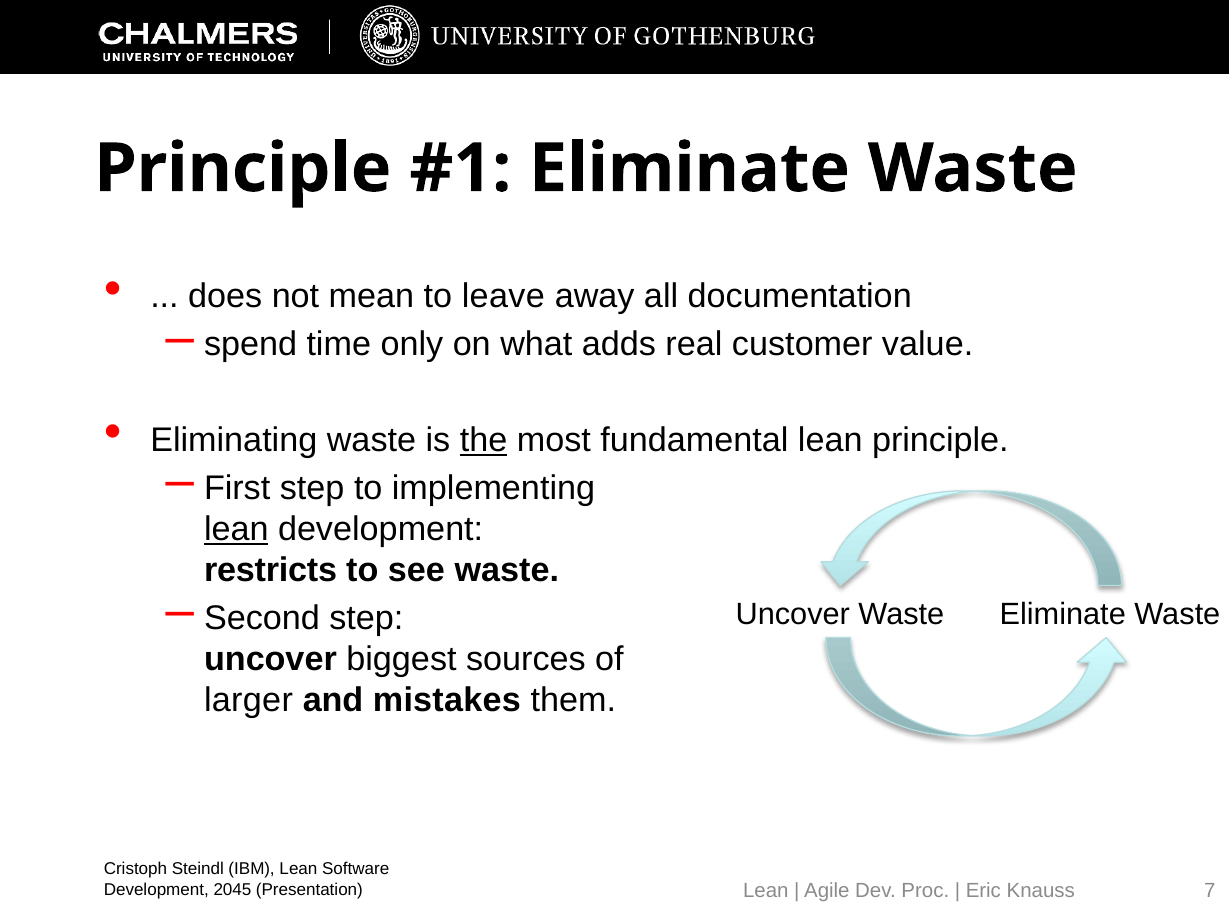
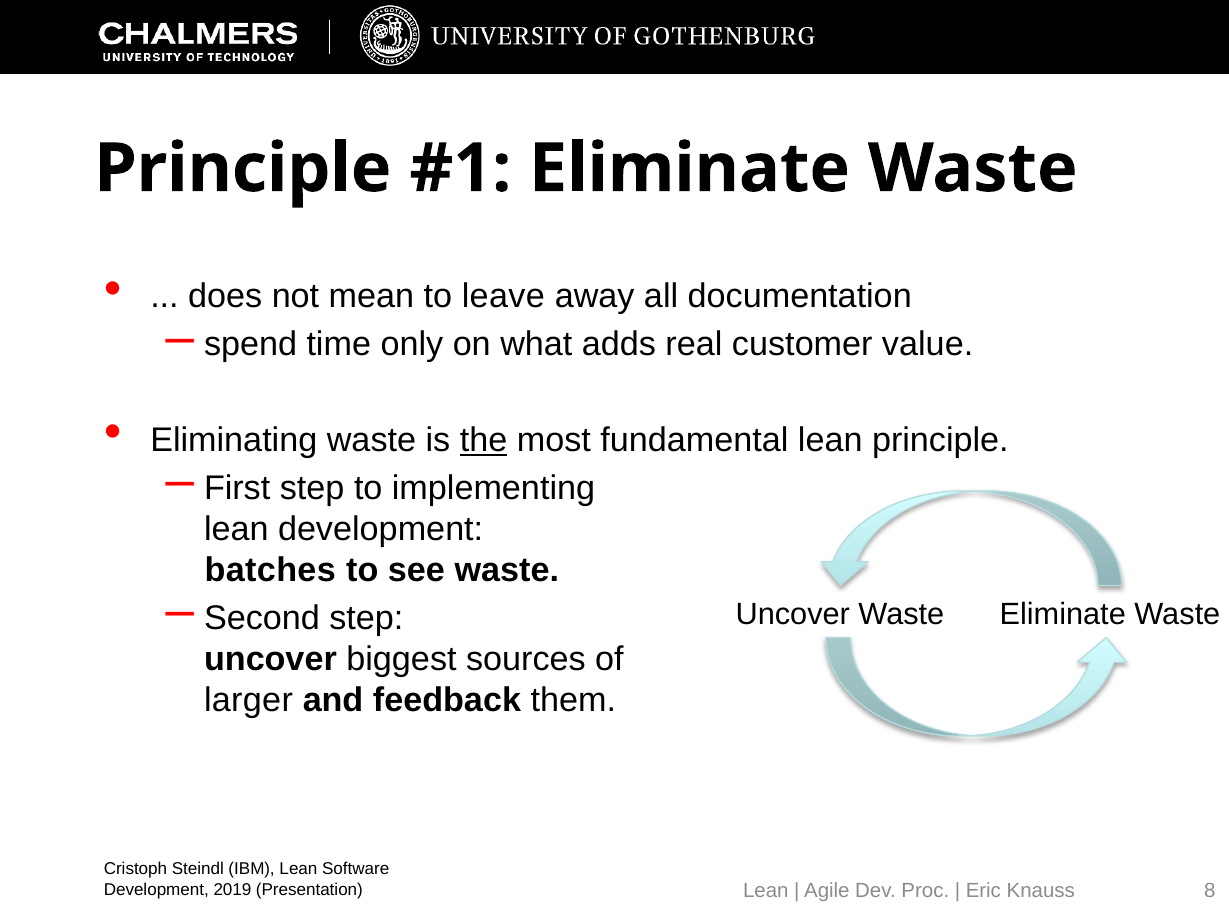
lean underline: present -> none (236, 529)
restricts: restricts -> batches (270, 570)
mistakes: mistakes -> feedback (447, 700)
2045: 2045 -> 2019 (232, 889)
7: 7 -> 8 (1210, 891)
